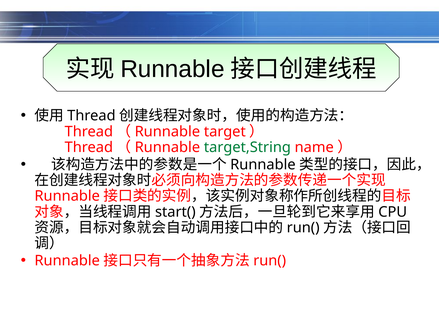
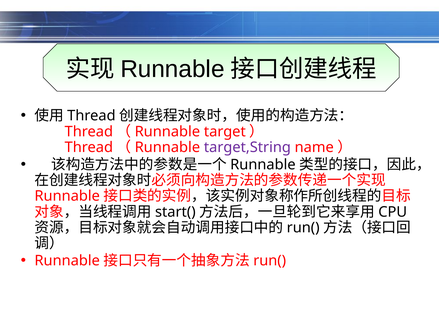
target,String colour: green -> purple (247, 147)
